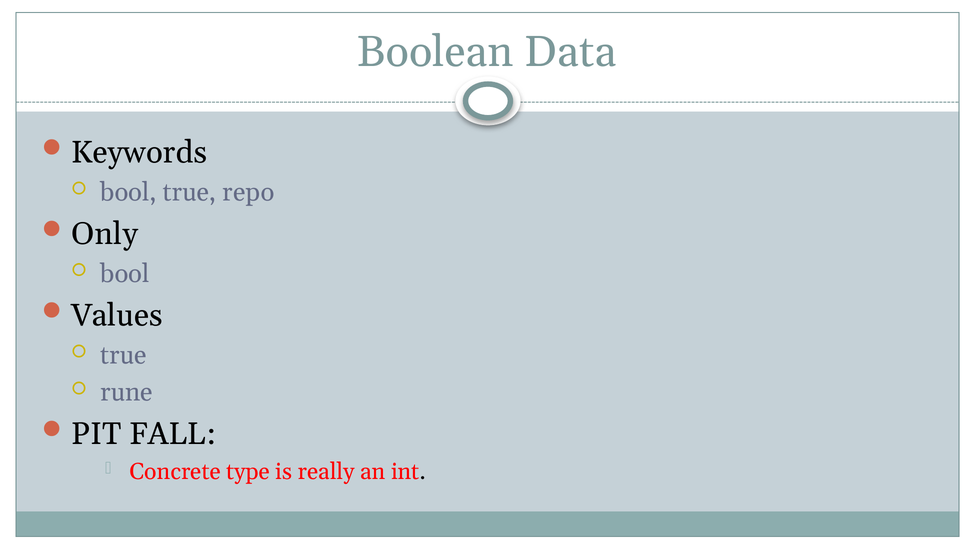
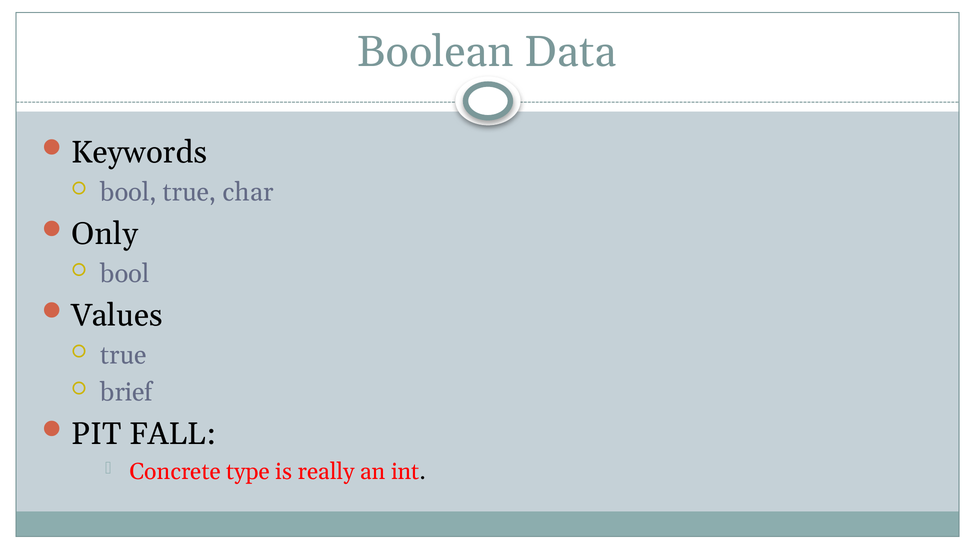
repo: repo -> char (248, 192)
rune: rune -> brief (127, 392)
